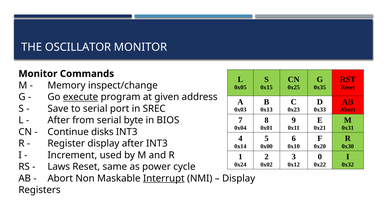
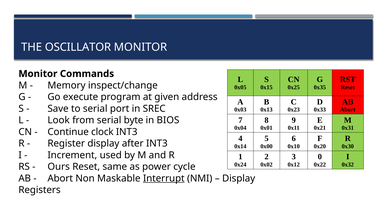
execute underline: present -> none (81, 97)
After: After -> Look (59, 120)
disks: disks -> clock (102, 132)
Laws: Laws -> Ours (59, 167)
